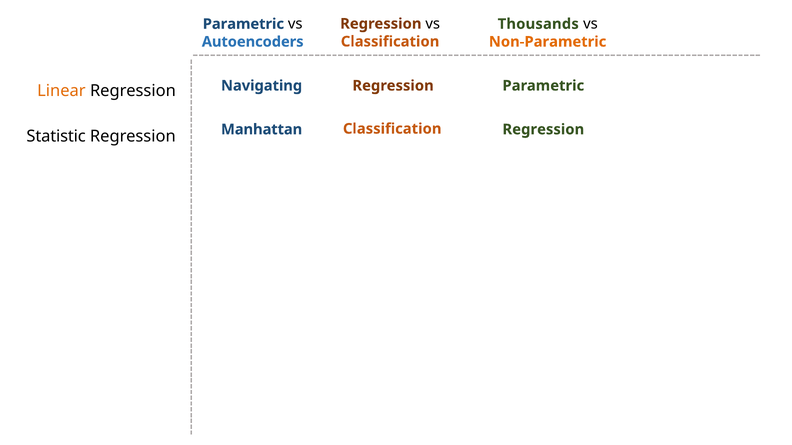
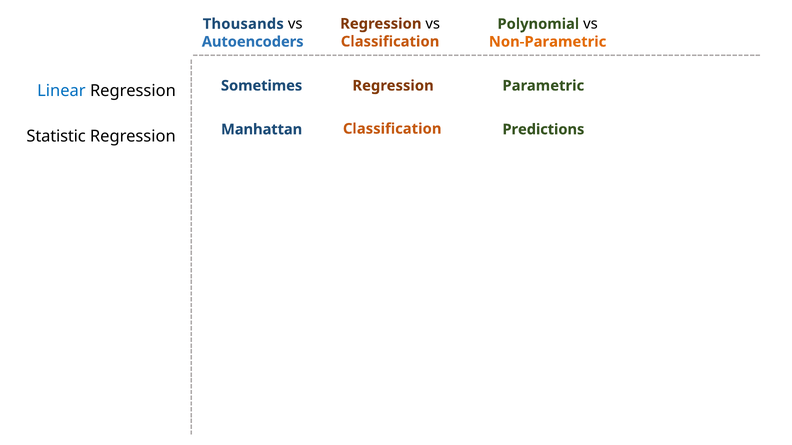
Parametric: Parametric -> Thousands (243, 24)
Thousands: Thousands -> Polynomial (538, 24)
Navigating: Navigating -> Sometimes (262, 86)
Linear colour: orange -> blue (61, 91)
Regression: Regression -> Predictions (543, 130)
